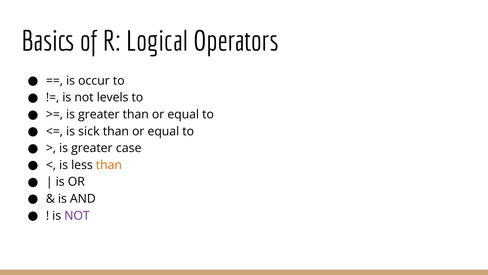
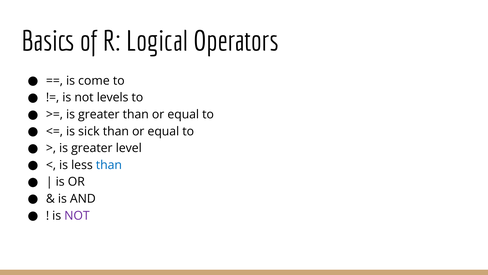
occur: occur -> come (94, 81)
case: case -> level (129, 148)
than colour: orange -> blue (109, 165)
